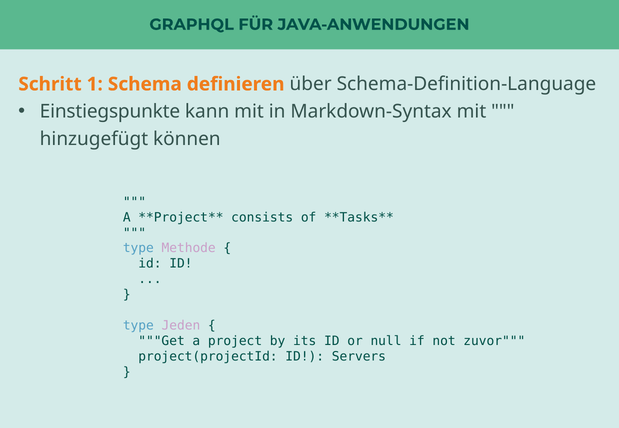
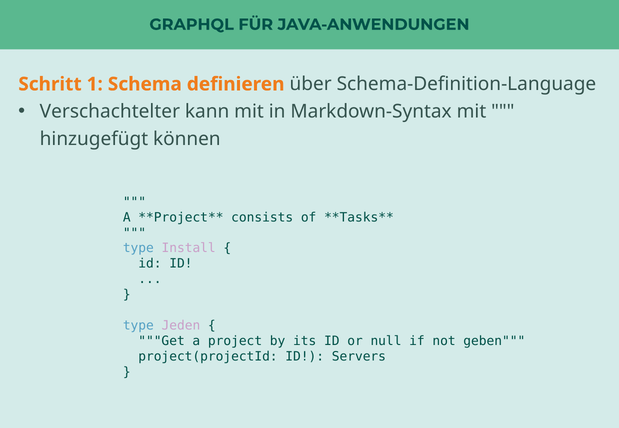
Einstiegspunkte: Einstiegspunkte -> Verschachtelter (110, 112)
Methode: Methode -> Install (189, 249)
zuvor: zuvor -> geben (494, 341)
